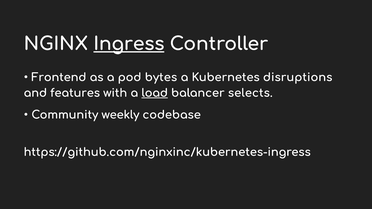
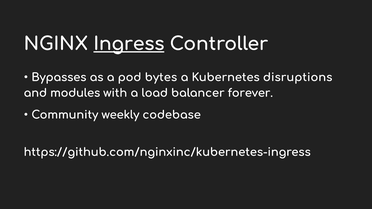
Frontend: Frontend -> Bypasses (59, 77)
features: features -> modules (75, 93)
load underline: present -> none (155, 93)
selects: selects -> forever (250, 93)
